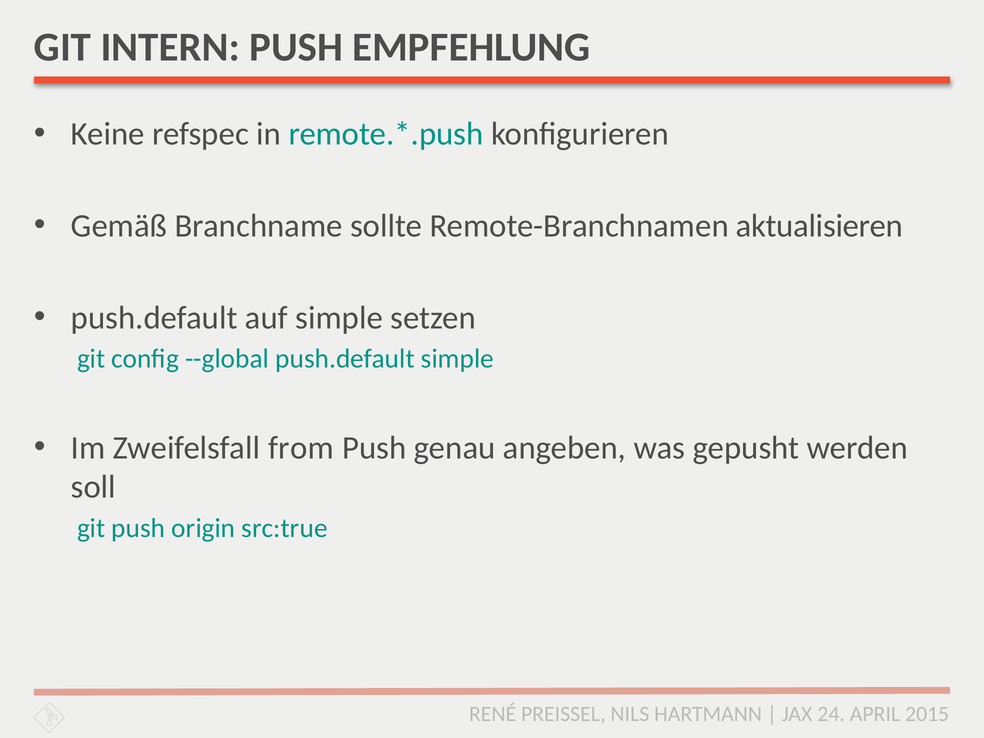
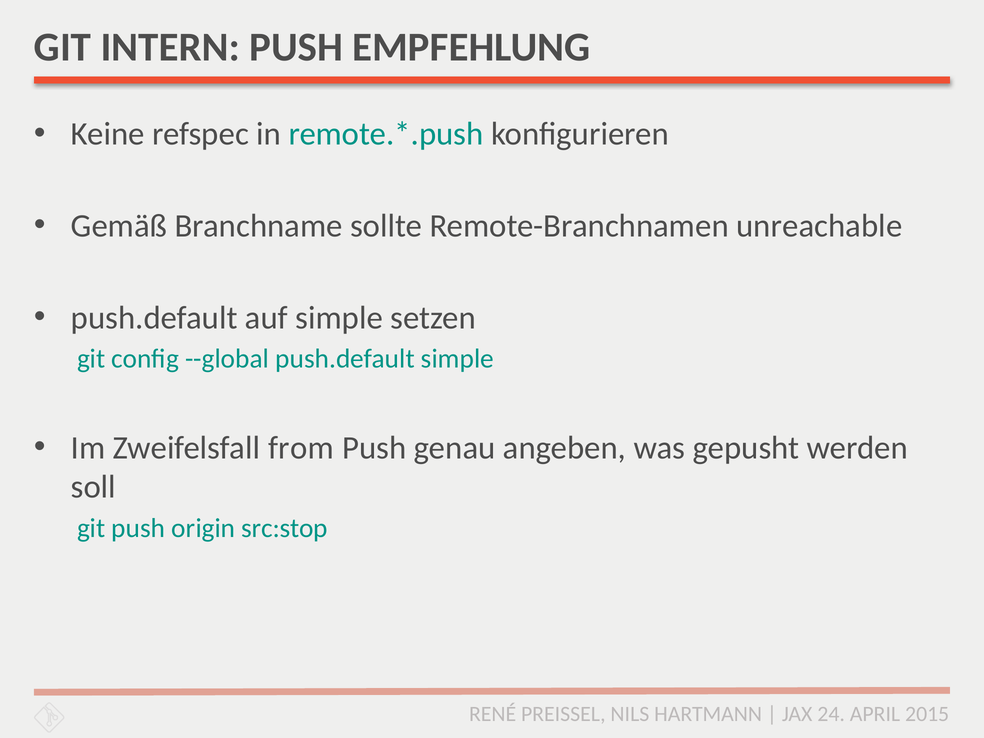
aktualisieren: aktualisieren -> unreachable (819, 226)
src:true: src:true -> src:stop (285, 528)
